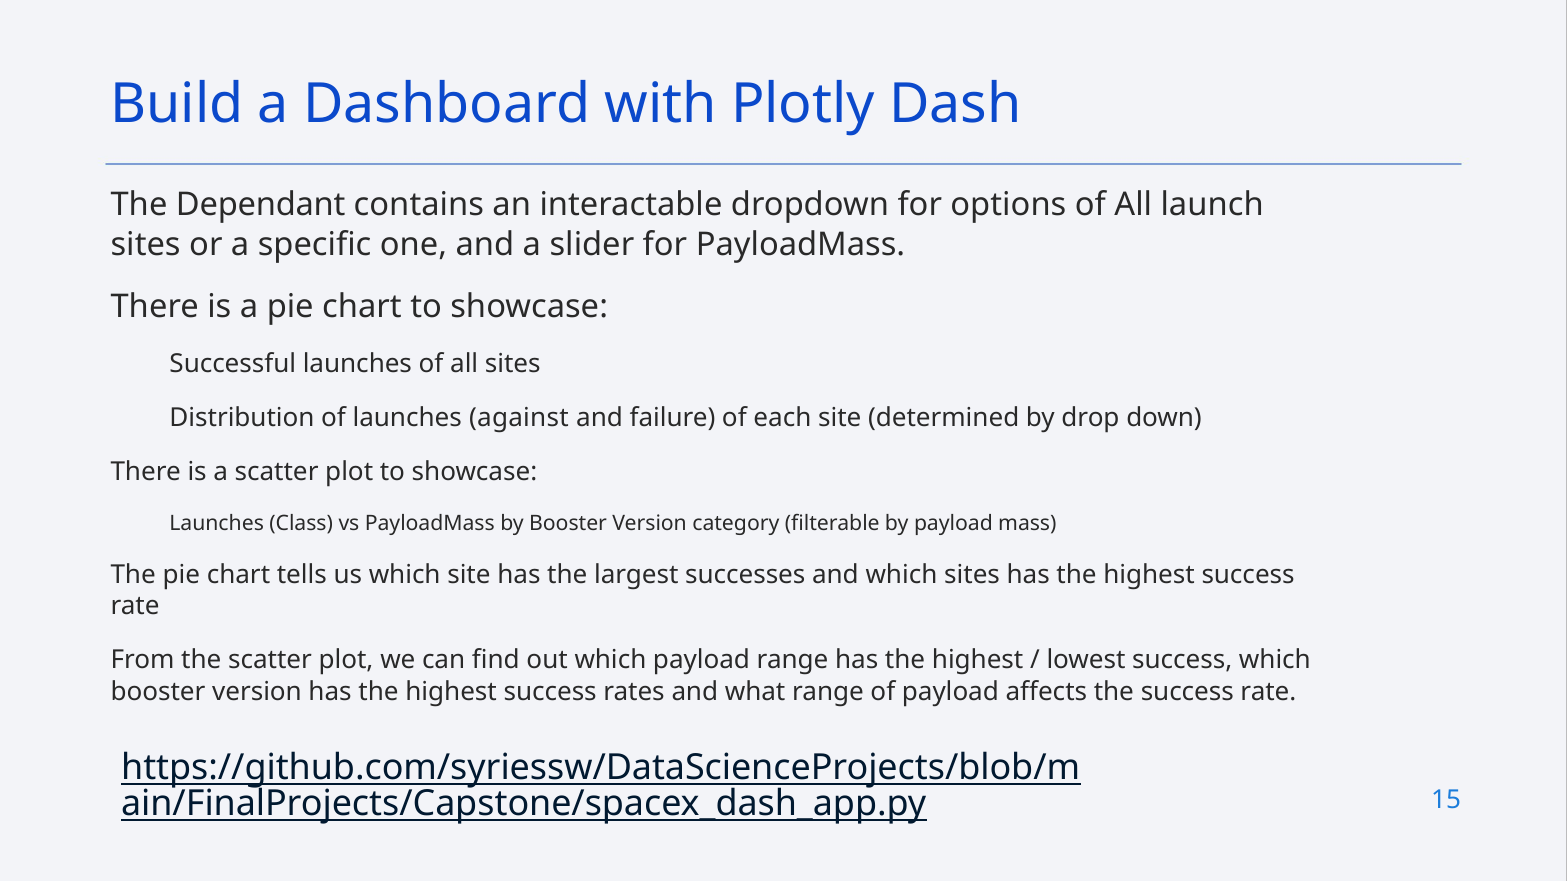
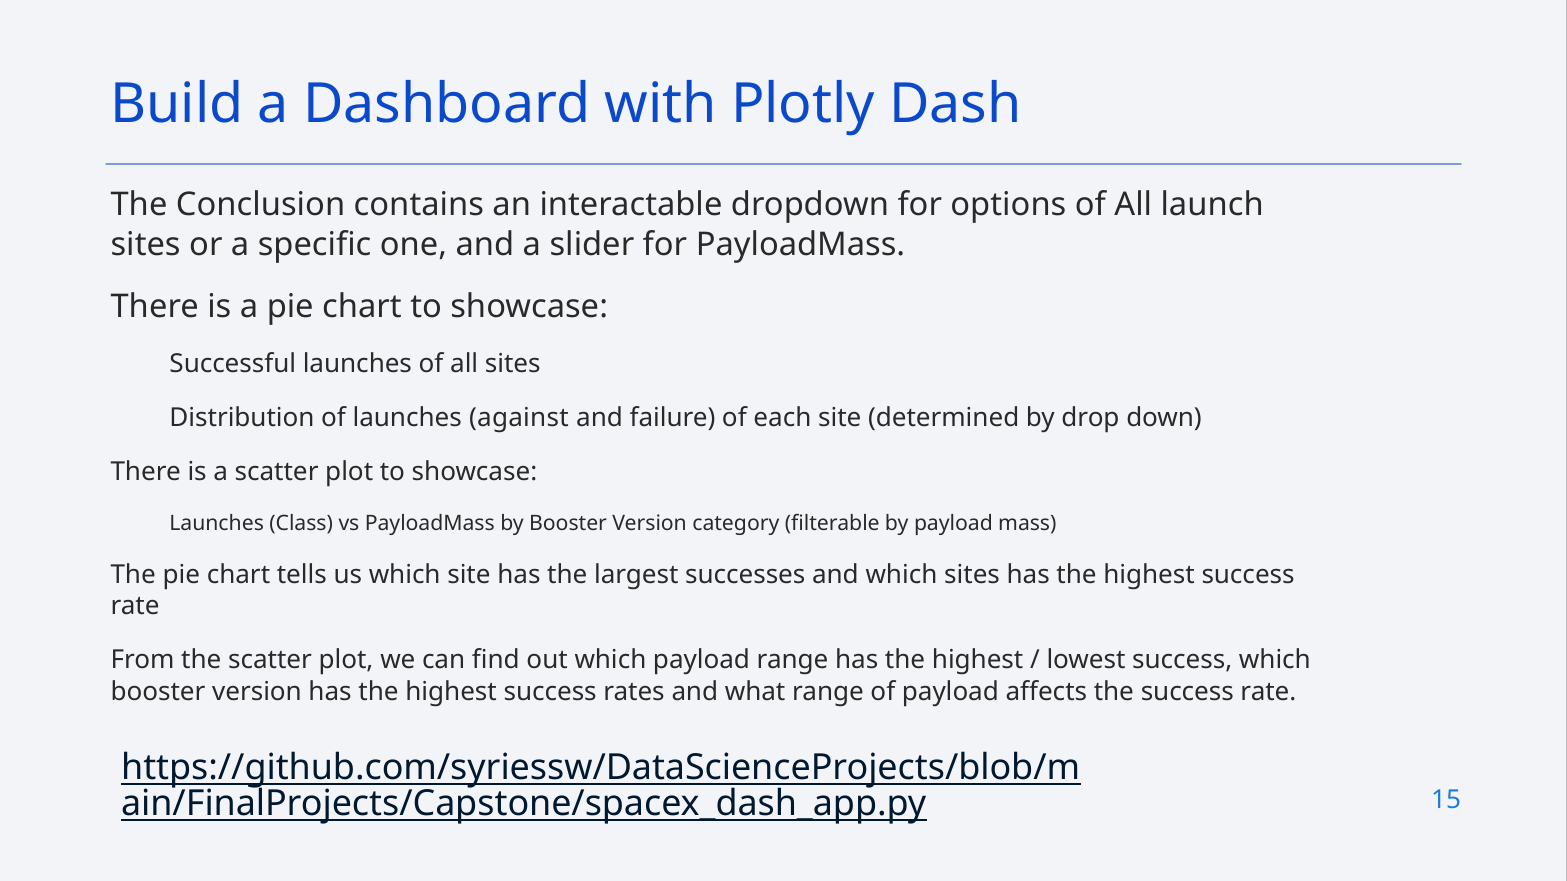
Dependant: Dependant -> Conclusion (261, 205)
